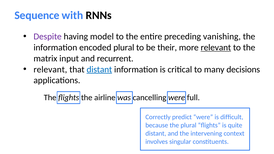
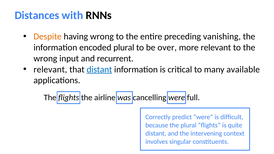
Sequence: Sequence -> Distances (37, 15)
Despite colour: purple -> orange (48, 37)
having model: model -> wrong (102, 37)
their: their -> over (167, 48)
relevant underline: present -> none (216, 48)
matrix: matrix -> wrong (45, 58)
decisions: decisions -> available (243, 69)
